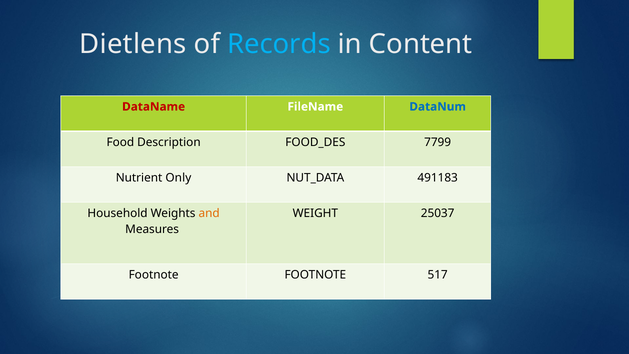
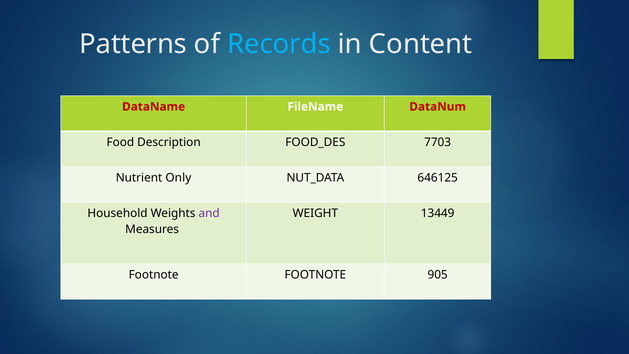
Dietlens: Dietlens -> Patterns (133, 44)
DataNum colour: blue -> red (438, 107)
7799: 7799 -> 7703 (438, 142)
491183: 491183 -> 646125 (438, 178)
and colour: orange -> purple (209, 213)
25037: 25037 -> 13449 (438, 213)
517: 517 -> 905 (438, 275)
